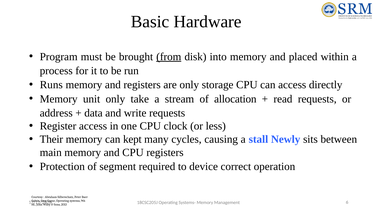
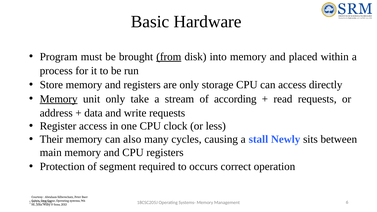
Runs: Runs -> Store (51, 85)
Memory underline: none -> present (59, 99)
allocation: allocation -> according (235, 99)
kept: kept -> also (132, 139)
device: device -> occurs (204, 167)
